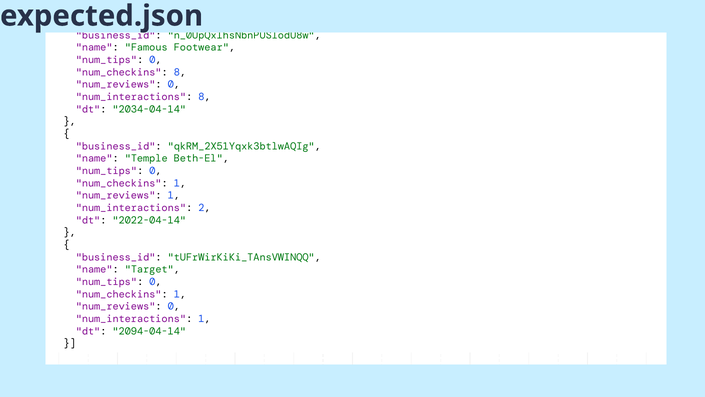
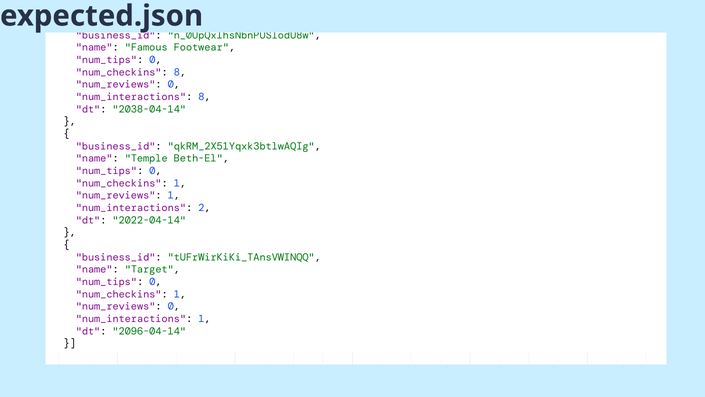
2034-04-14: 2034-04-14 -> 2038-04-14 (149, 109)
2094-04-14: 2094-04-14 -> 2096-04-14 (149, 331)
